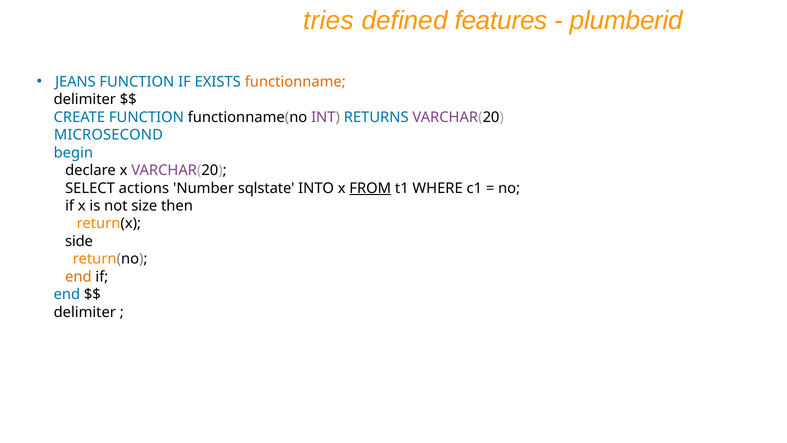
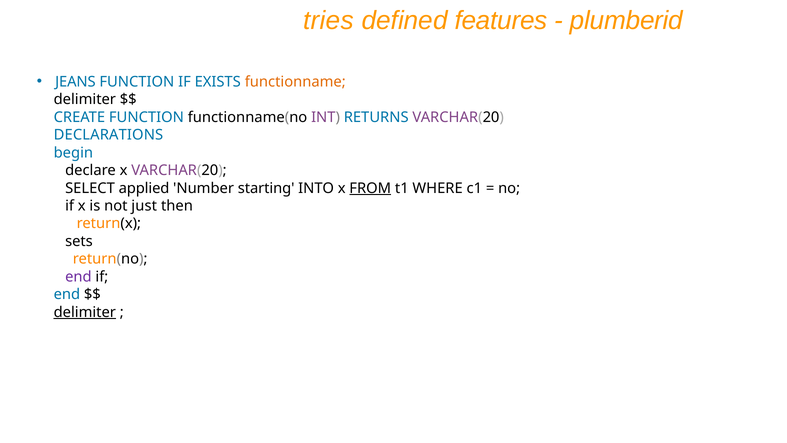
MICROSECOND: MICROSECOND -> DECLARATIONS (108, 135)
actions: actions -> applied (144, 188)
sqlstate: sqlstate -> starting (266, 188)
size: size -> just (144, 206)
side: side -> sets (79, 241)
end colour: orange -> purple (78, 277)
delimiter underline: none -> present (85, 312)
